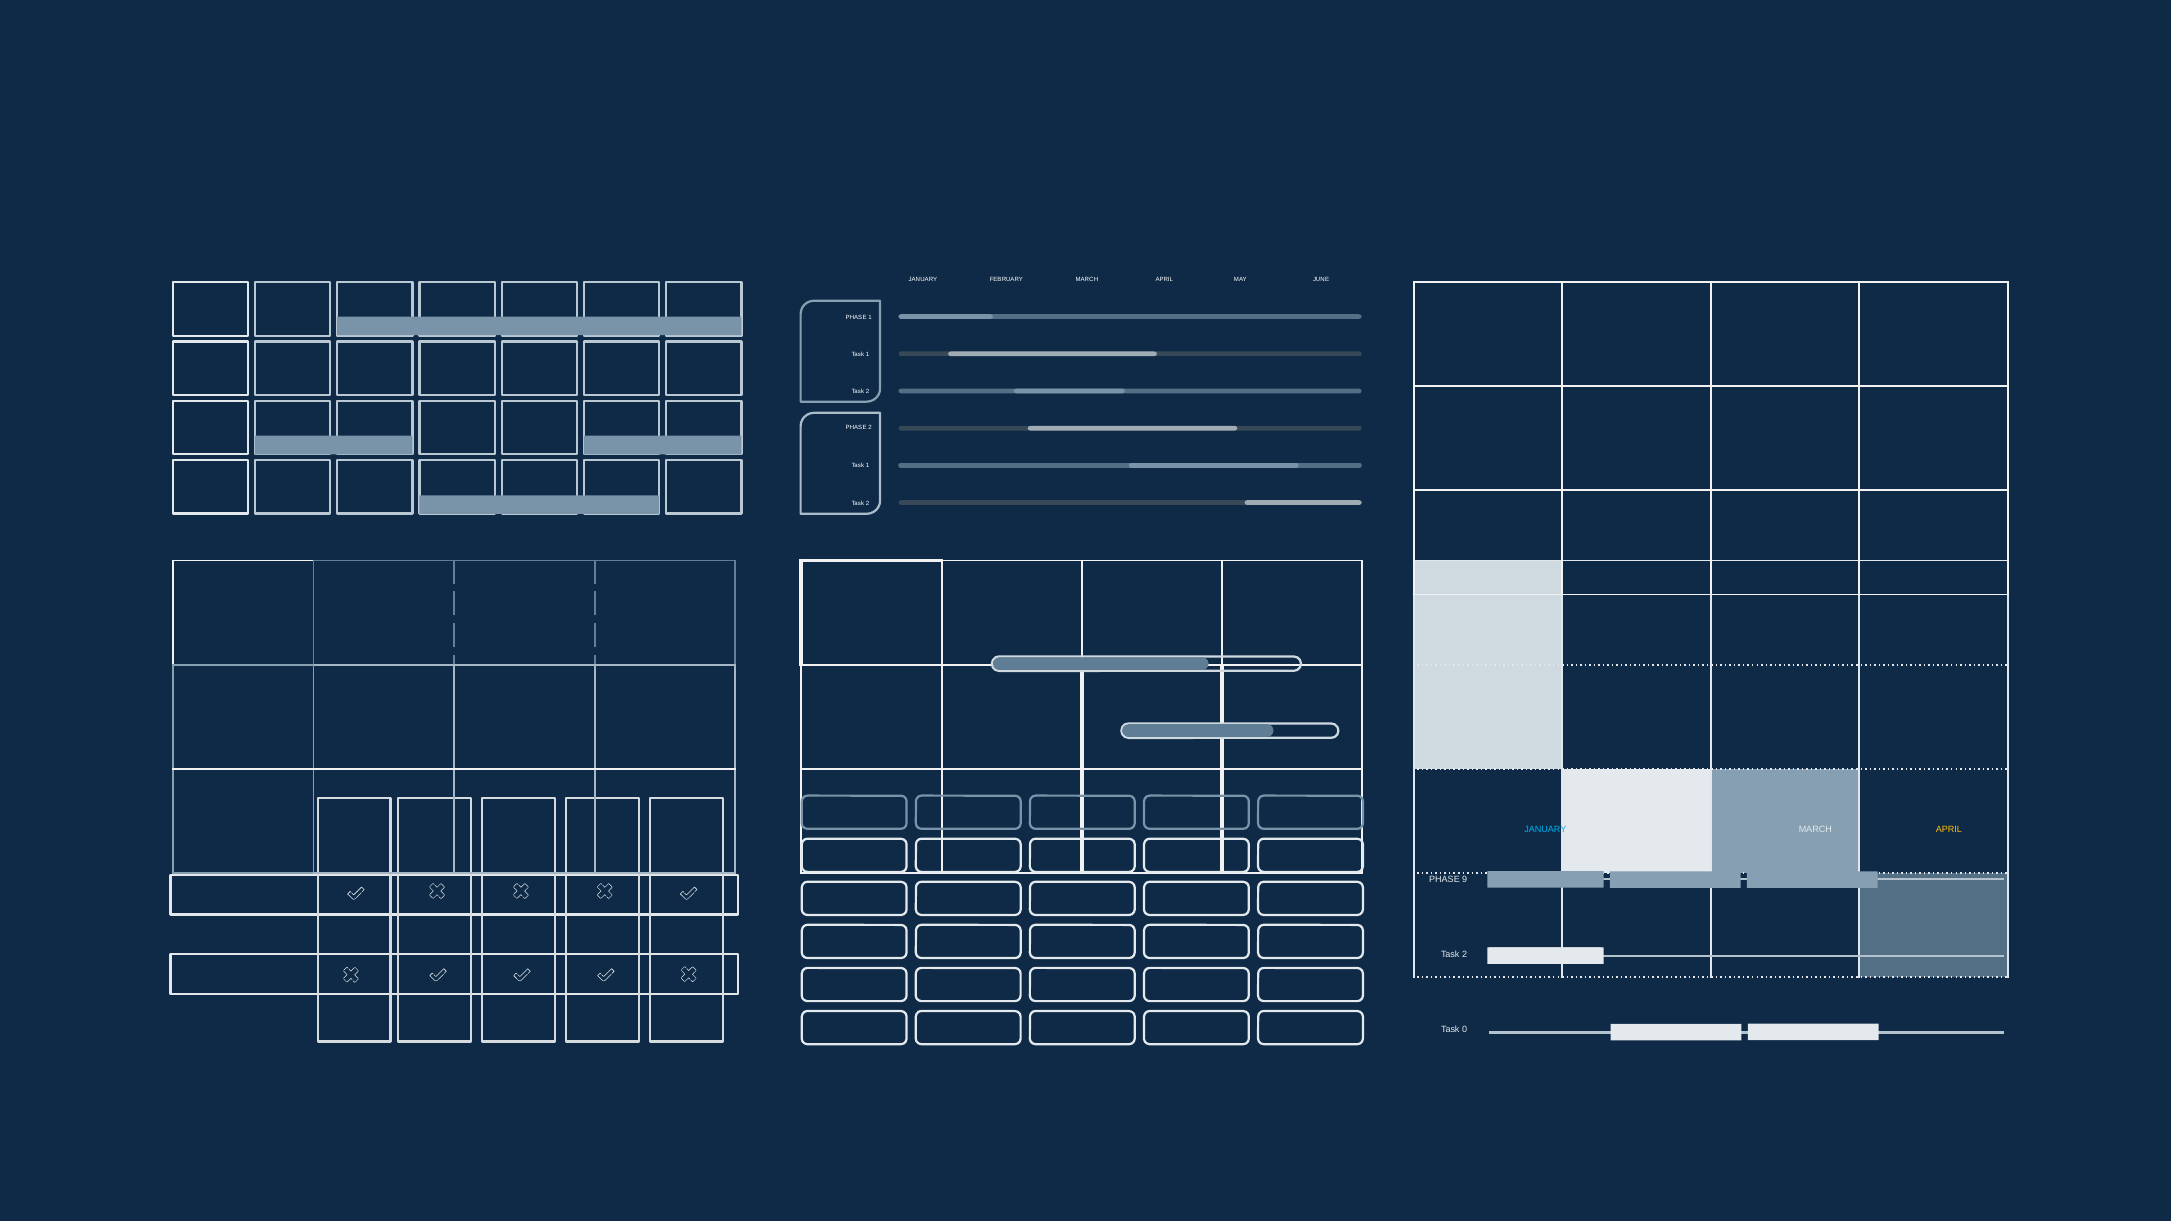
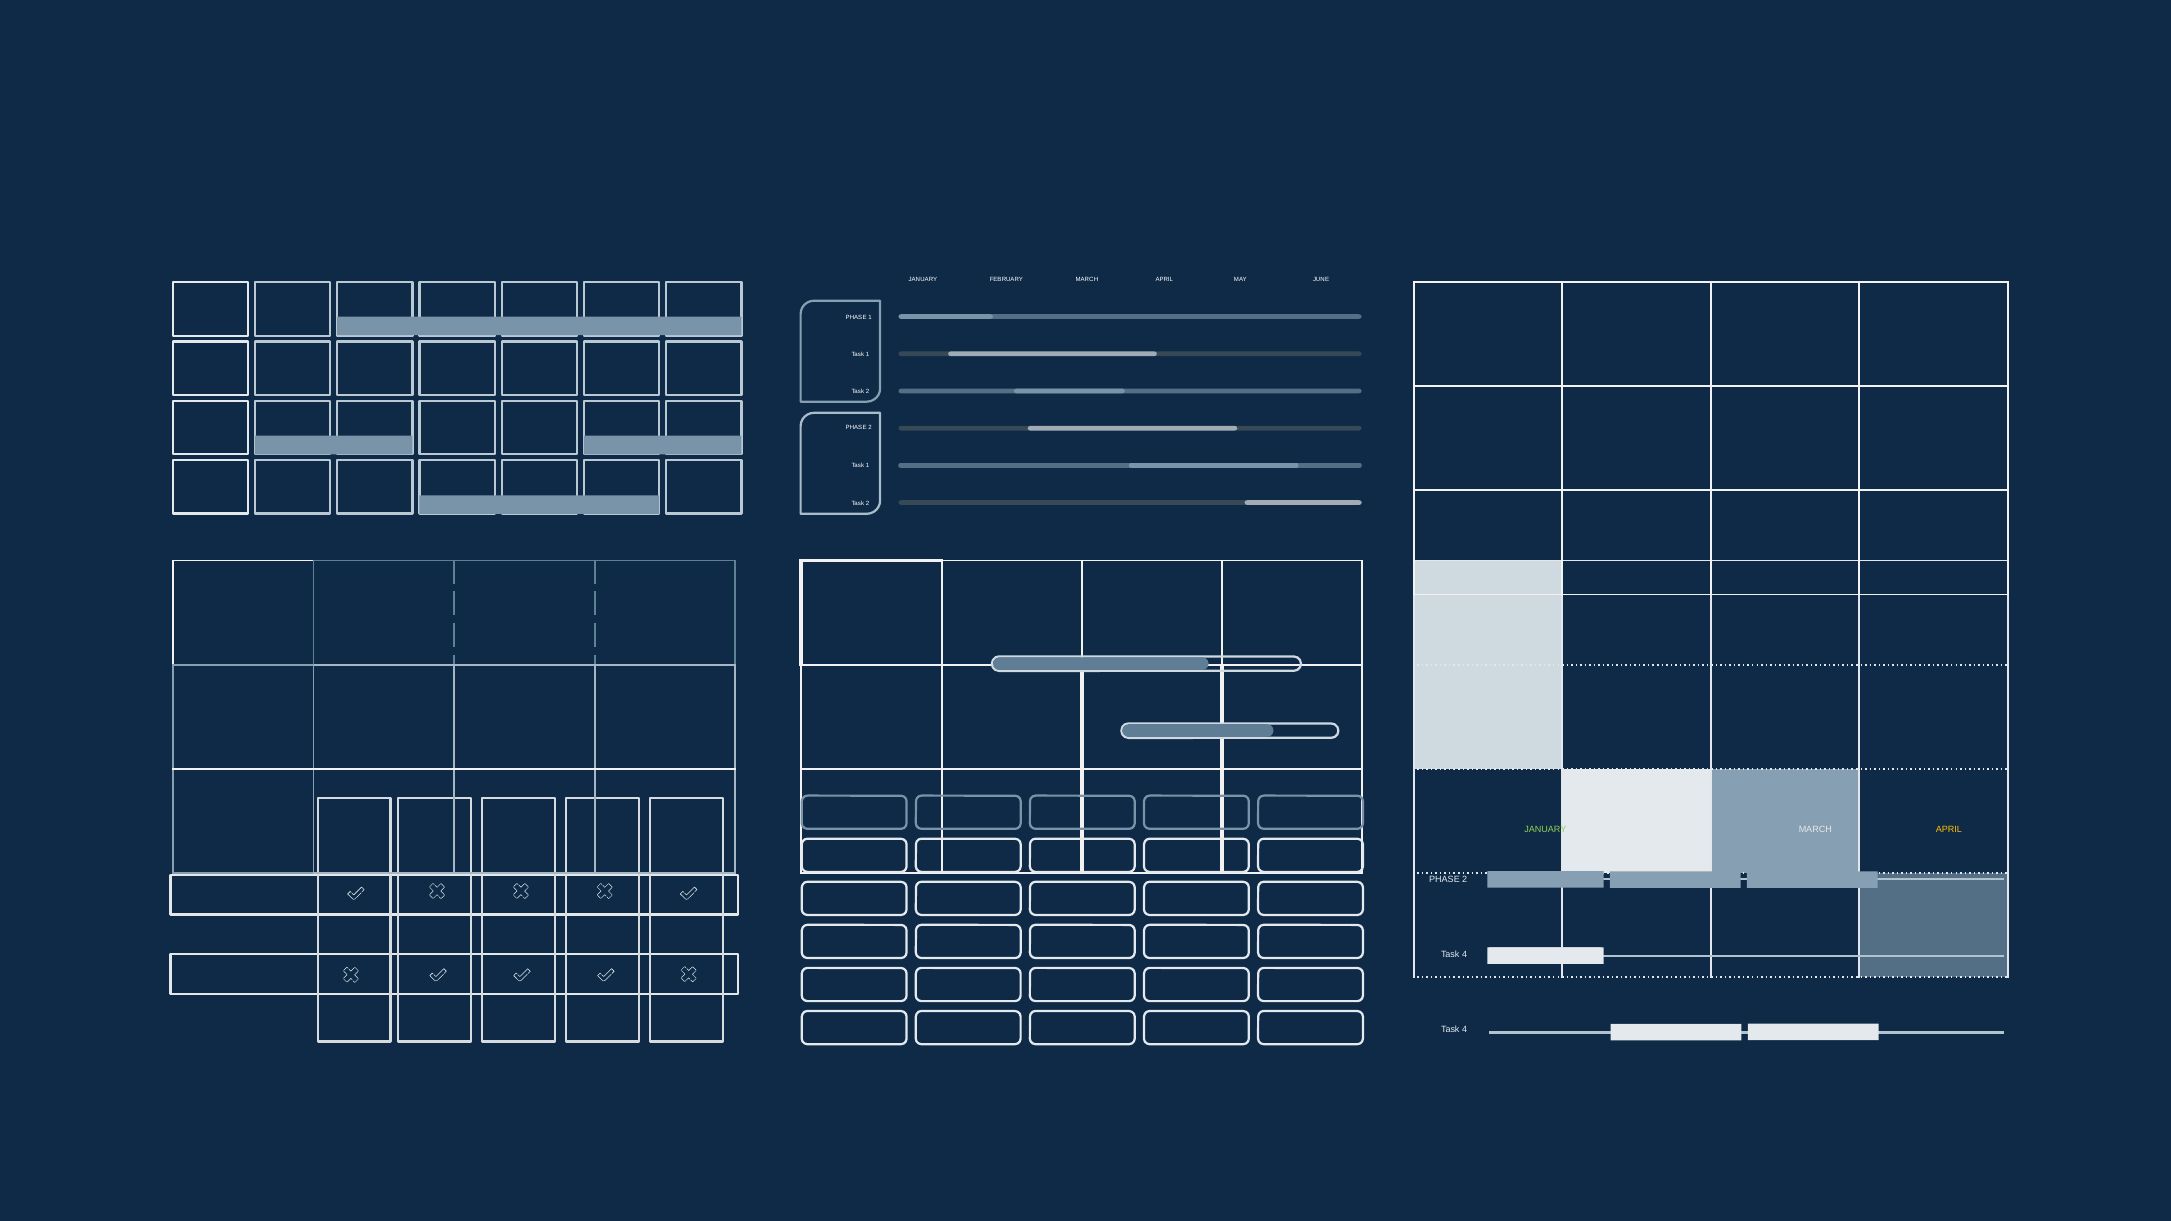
JANUARY colour: light blue -> light green (1545, 830)
9: 9 -> 2 (1465, 880)
2: 2 -> 4 (1465, 955)
0: 0 -> 4 (1465, 1030)
